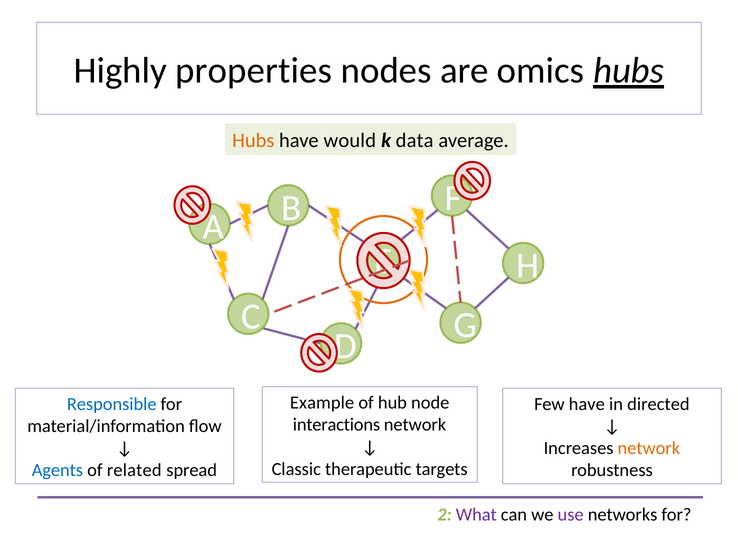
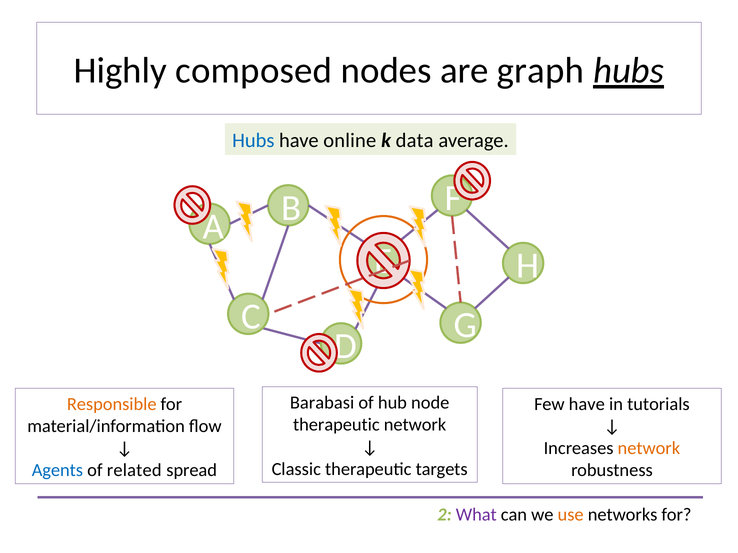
properties: properties -> composed (254, 71)
omics: omics -> graph (540, 71)
Hubs colour: orange -> blue (253, 141)
would: would -> online (350, 141)
Example: Example -> Barabasi (322, 403)
Responsible colour: blue -> orange (112, 404)
directed: directed -> tutorials (658, 404)
interactions: interactions -> therapeutic (336, 425)
use colour: purple -> orange (571, 515)
